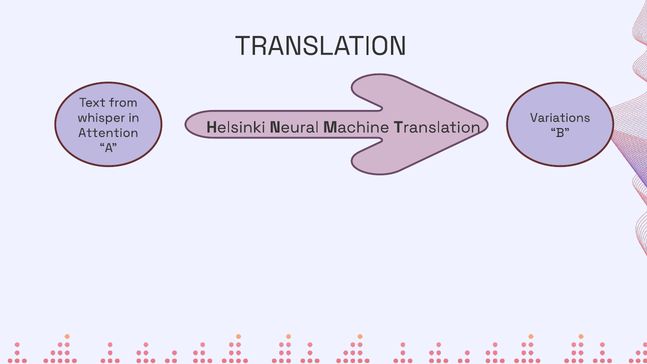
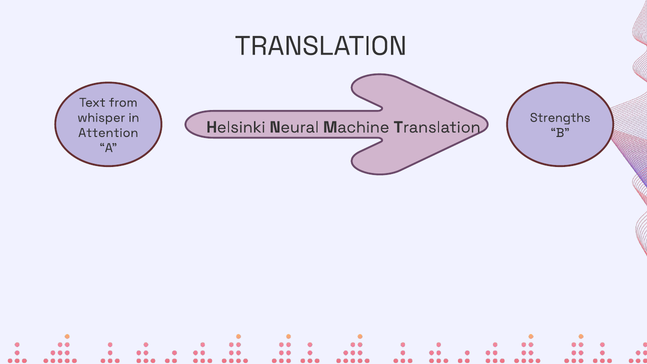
Variations: Variations -> Strengths (560, 118)
